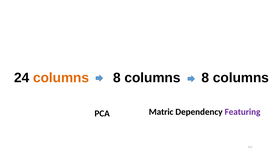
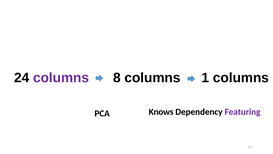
columns colour: orange -> purple (61, 78)
columns 8: 8 -> 1 (205, 78)
Matric: Matric -> Knows (161, 112)
